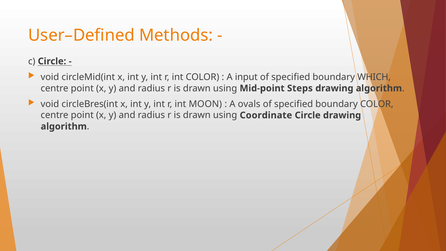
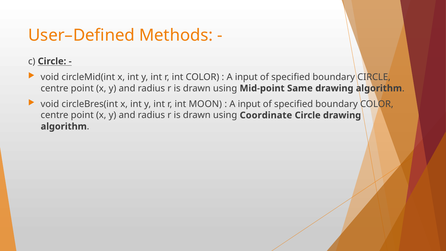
boundary WHICH: WHICH -> CIRCLE (374, 77)
Steps: Steps -> Same (300, 88)
ovals: ovals -> input (249, 104)
